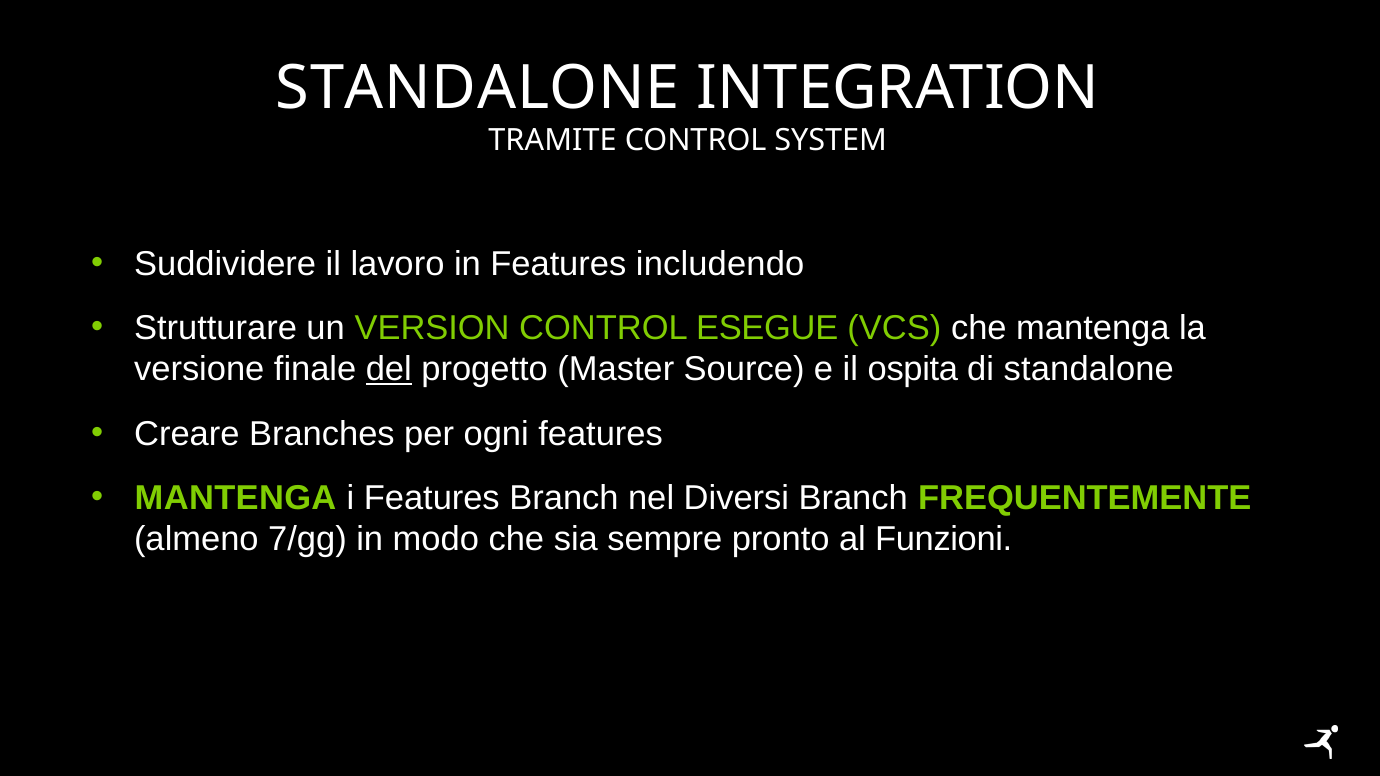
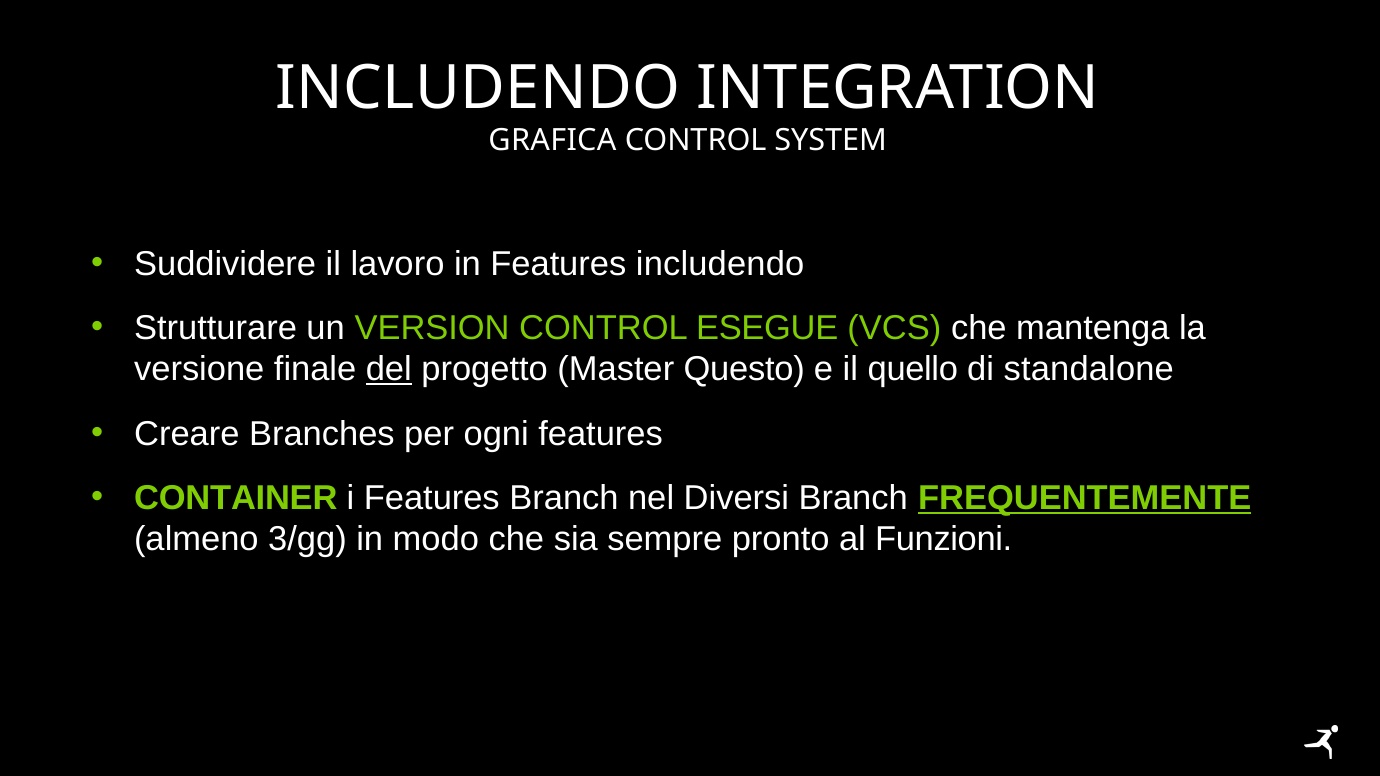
STANDALONE: STANDALONE -> INCLUDENDO (478, 88)
TRAMITE: TRAMITE -> GRAFICA (552, 141)
Source: Source -> Questo (744, 370)
ospita: ospita -> quello (913, 370)
MANTENGA: MANTENGA -> CONTAINER (236, 498)
FREQUENTEMENTE underline: none -> present (1085, 498)
7/gg: 7/gg -> 3/gg (307, 540)
